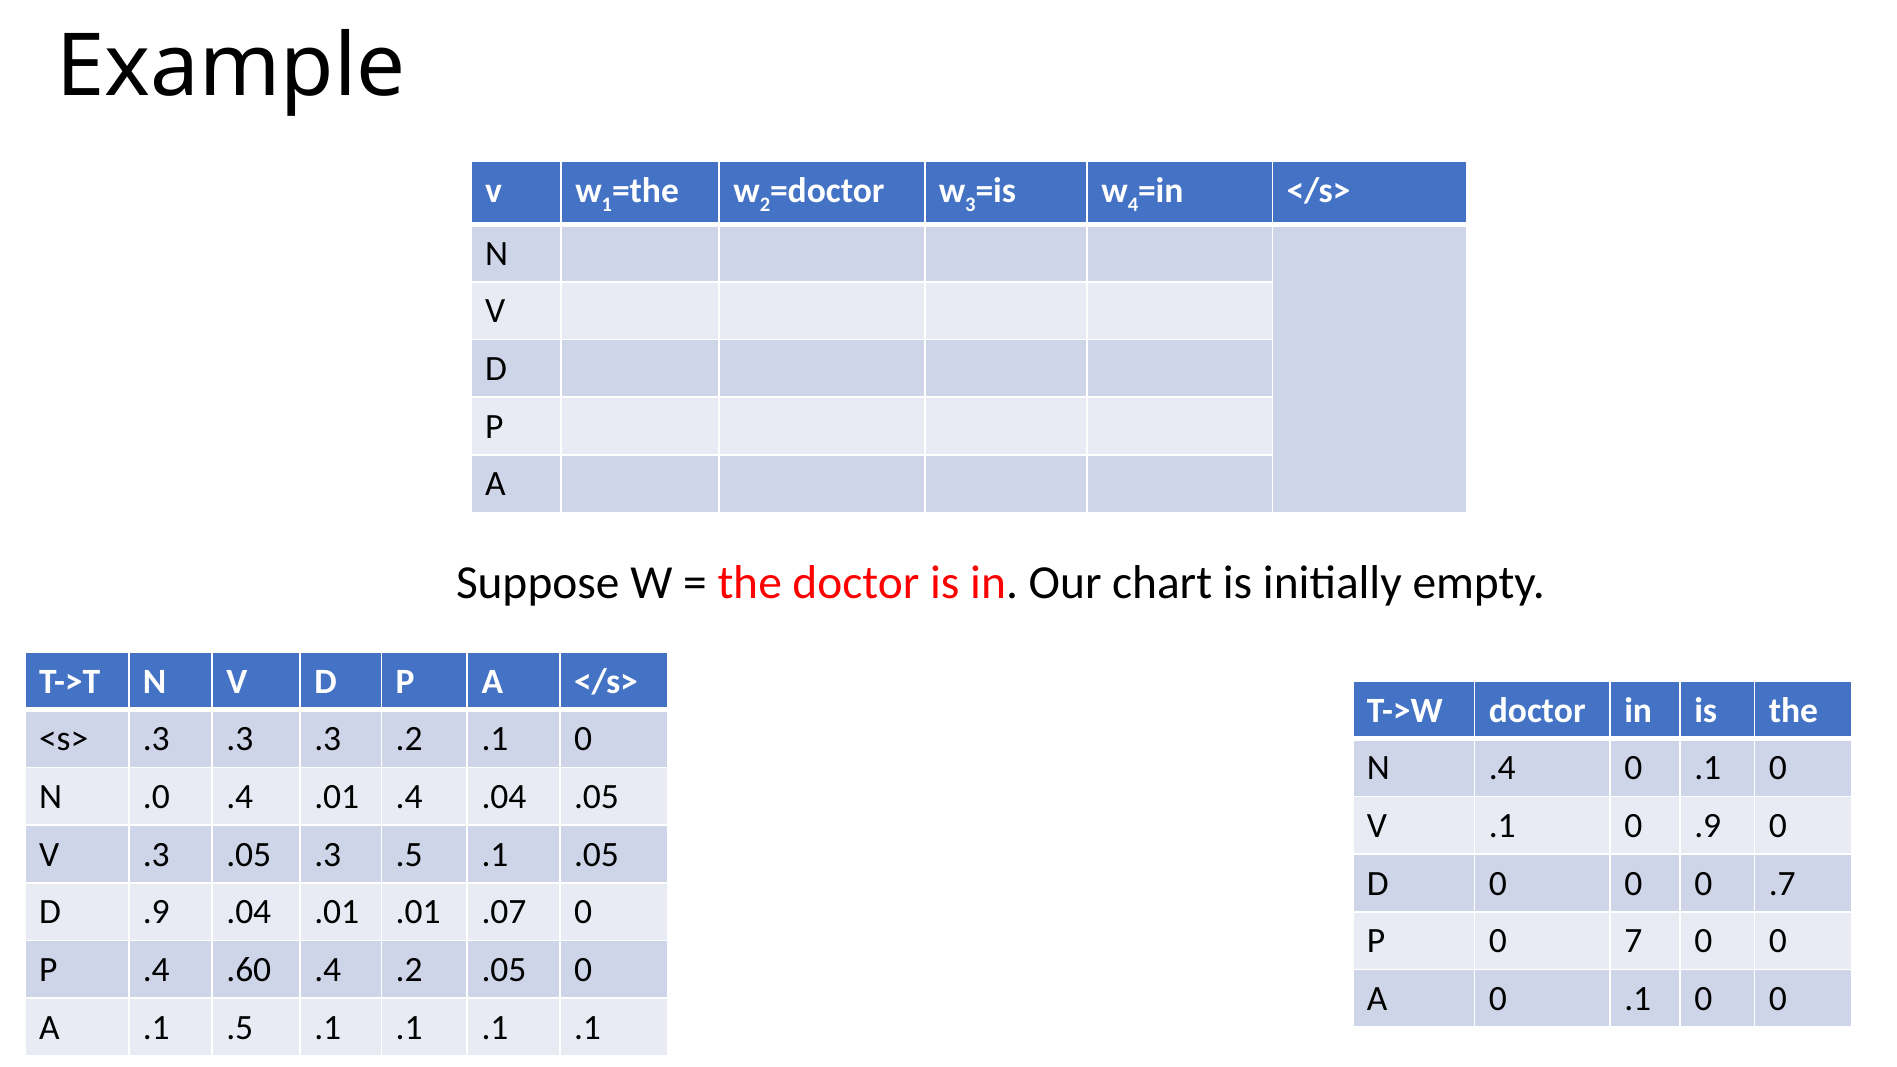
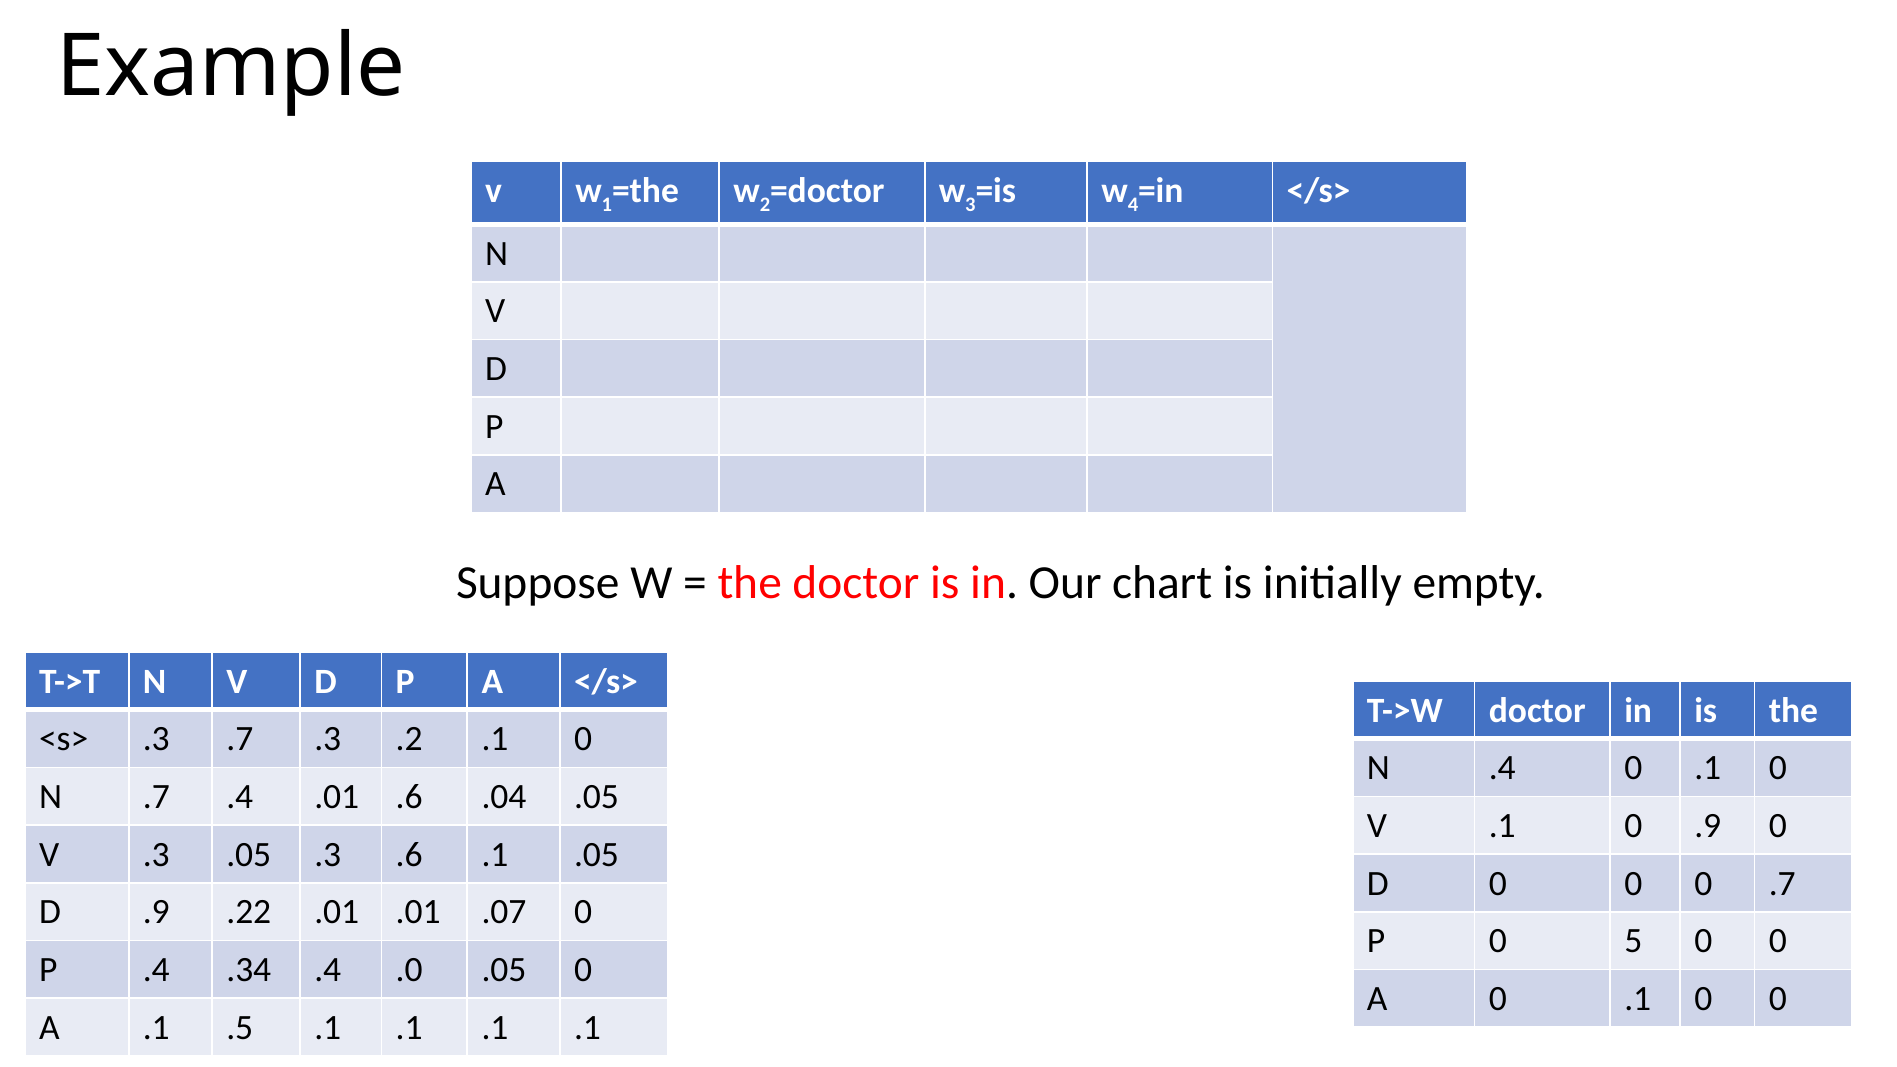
<s> .3 .3: .3 -> .7 (240, 739)
N .0: .0 -> .7 (156, 797)
.01 .4: .4 -> .6 (409, 797)
.3 .5: .5 -> .6 (409, 855)
.9 .04: .04 -> .22 (249, 912)
7: 7 -> 5 (1633, 941)
.60: .60 -> .34 (249, 970)
.4 .2: .2 -> .0 (409, 970)
